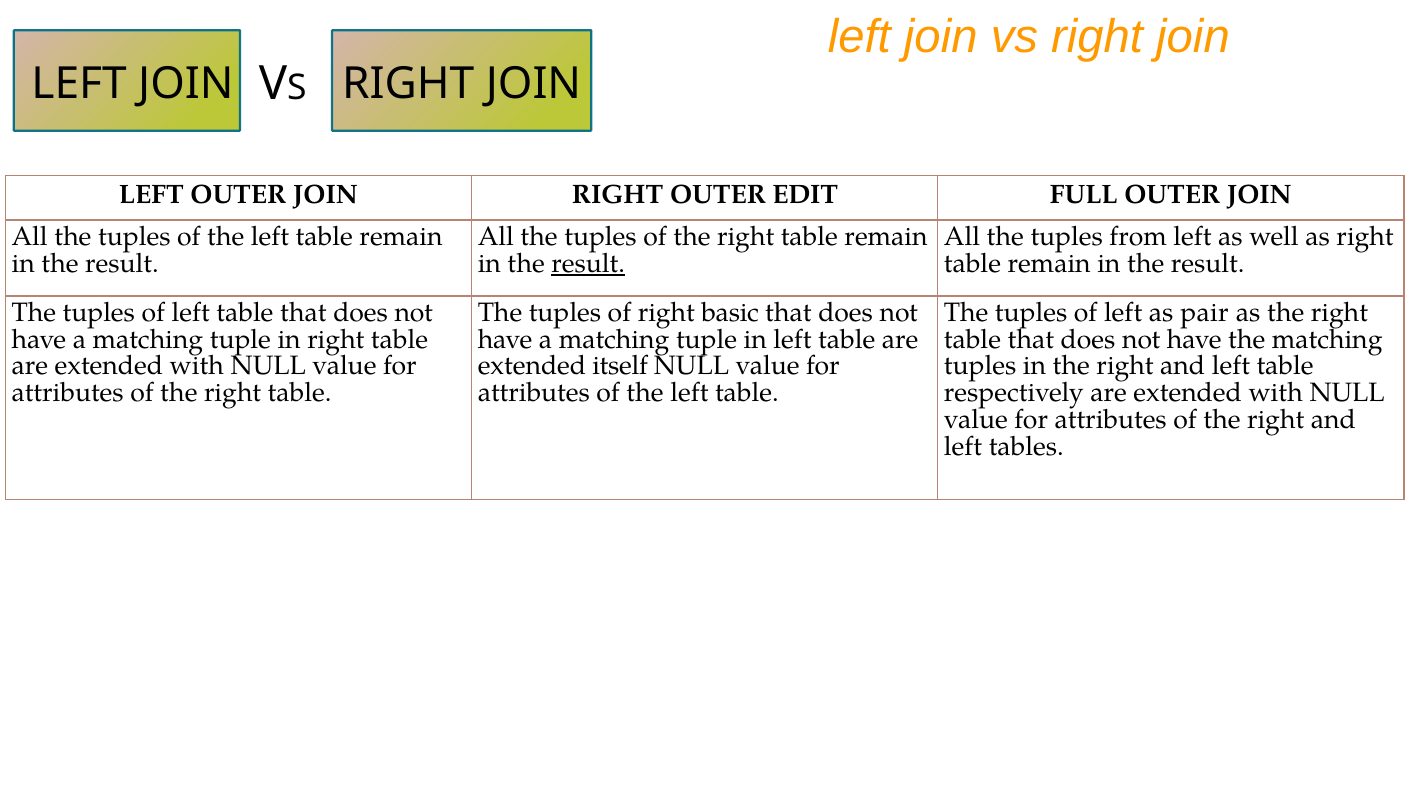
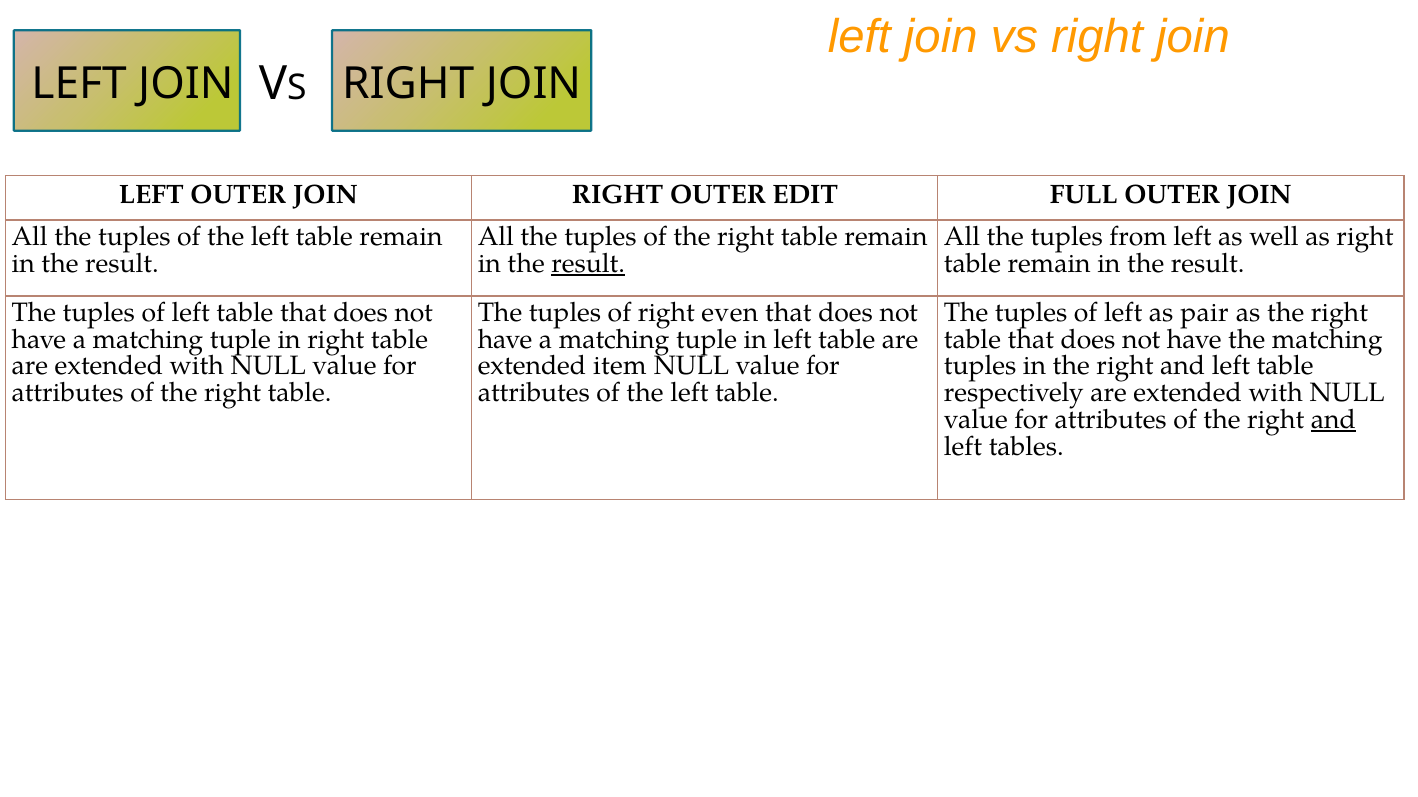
basic: basic -> even (730, 313)
itself: itself -> item (620, 366)
and underline: none -> present (1333, 420)
